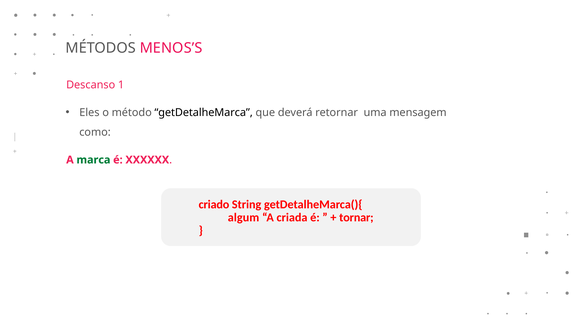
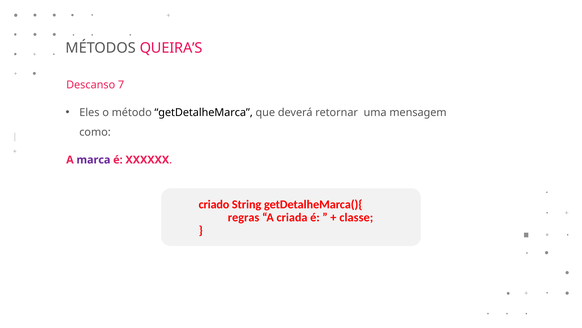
MENOS’S: MENOS’S -> QUEIRA’S (171, 48)
1: 1 -> 7 (121, 85)
marca colour: green -> purple (93, 160)
algum: algum -> regras (244, 217)
tornar: tornar -> classe (356, 217)
